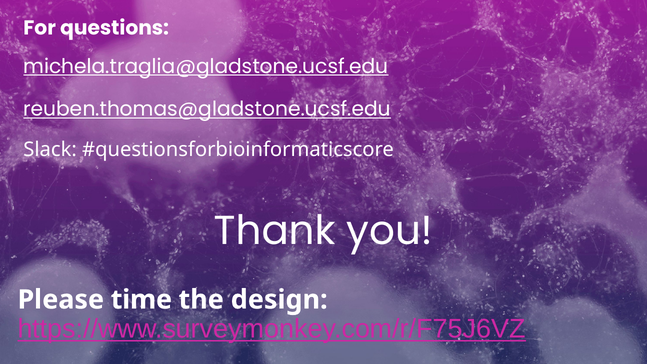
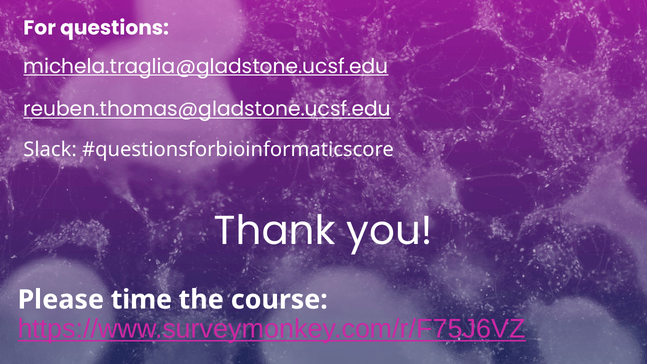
design: design -> course (279, 300)
